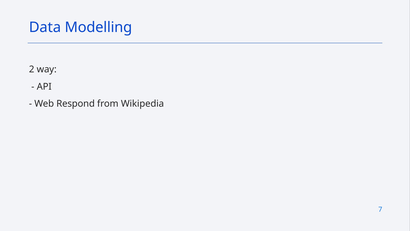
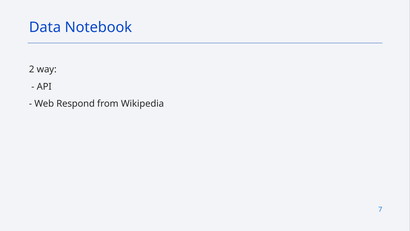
Modelling: Modelling -> Notebook (98, 27)
